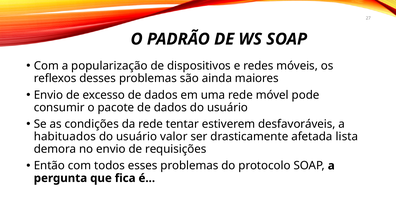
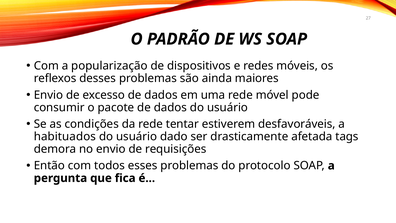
valor: valor -> dado (174, 136)
lista: lista -> tags (347, 136)
